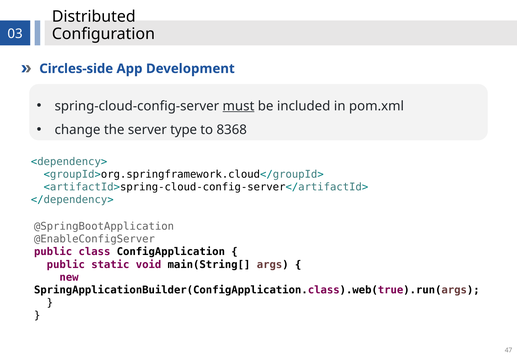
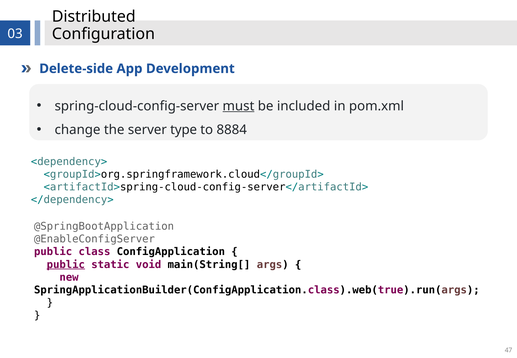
Circles-side: Circles-side -> Delete-side (76, 69)
8368: 8368 -> 8884 (232, 130)
public underline: none -> present (66, 264)
